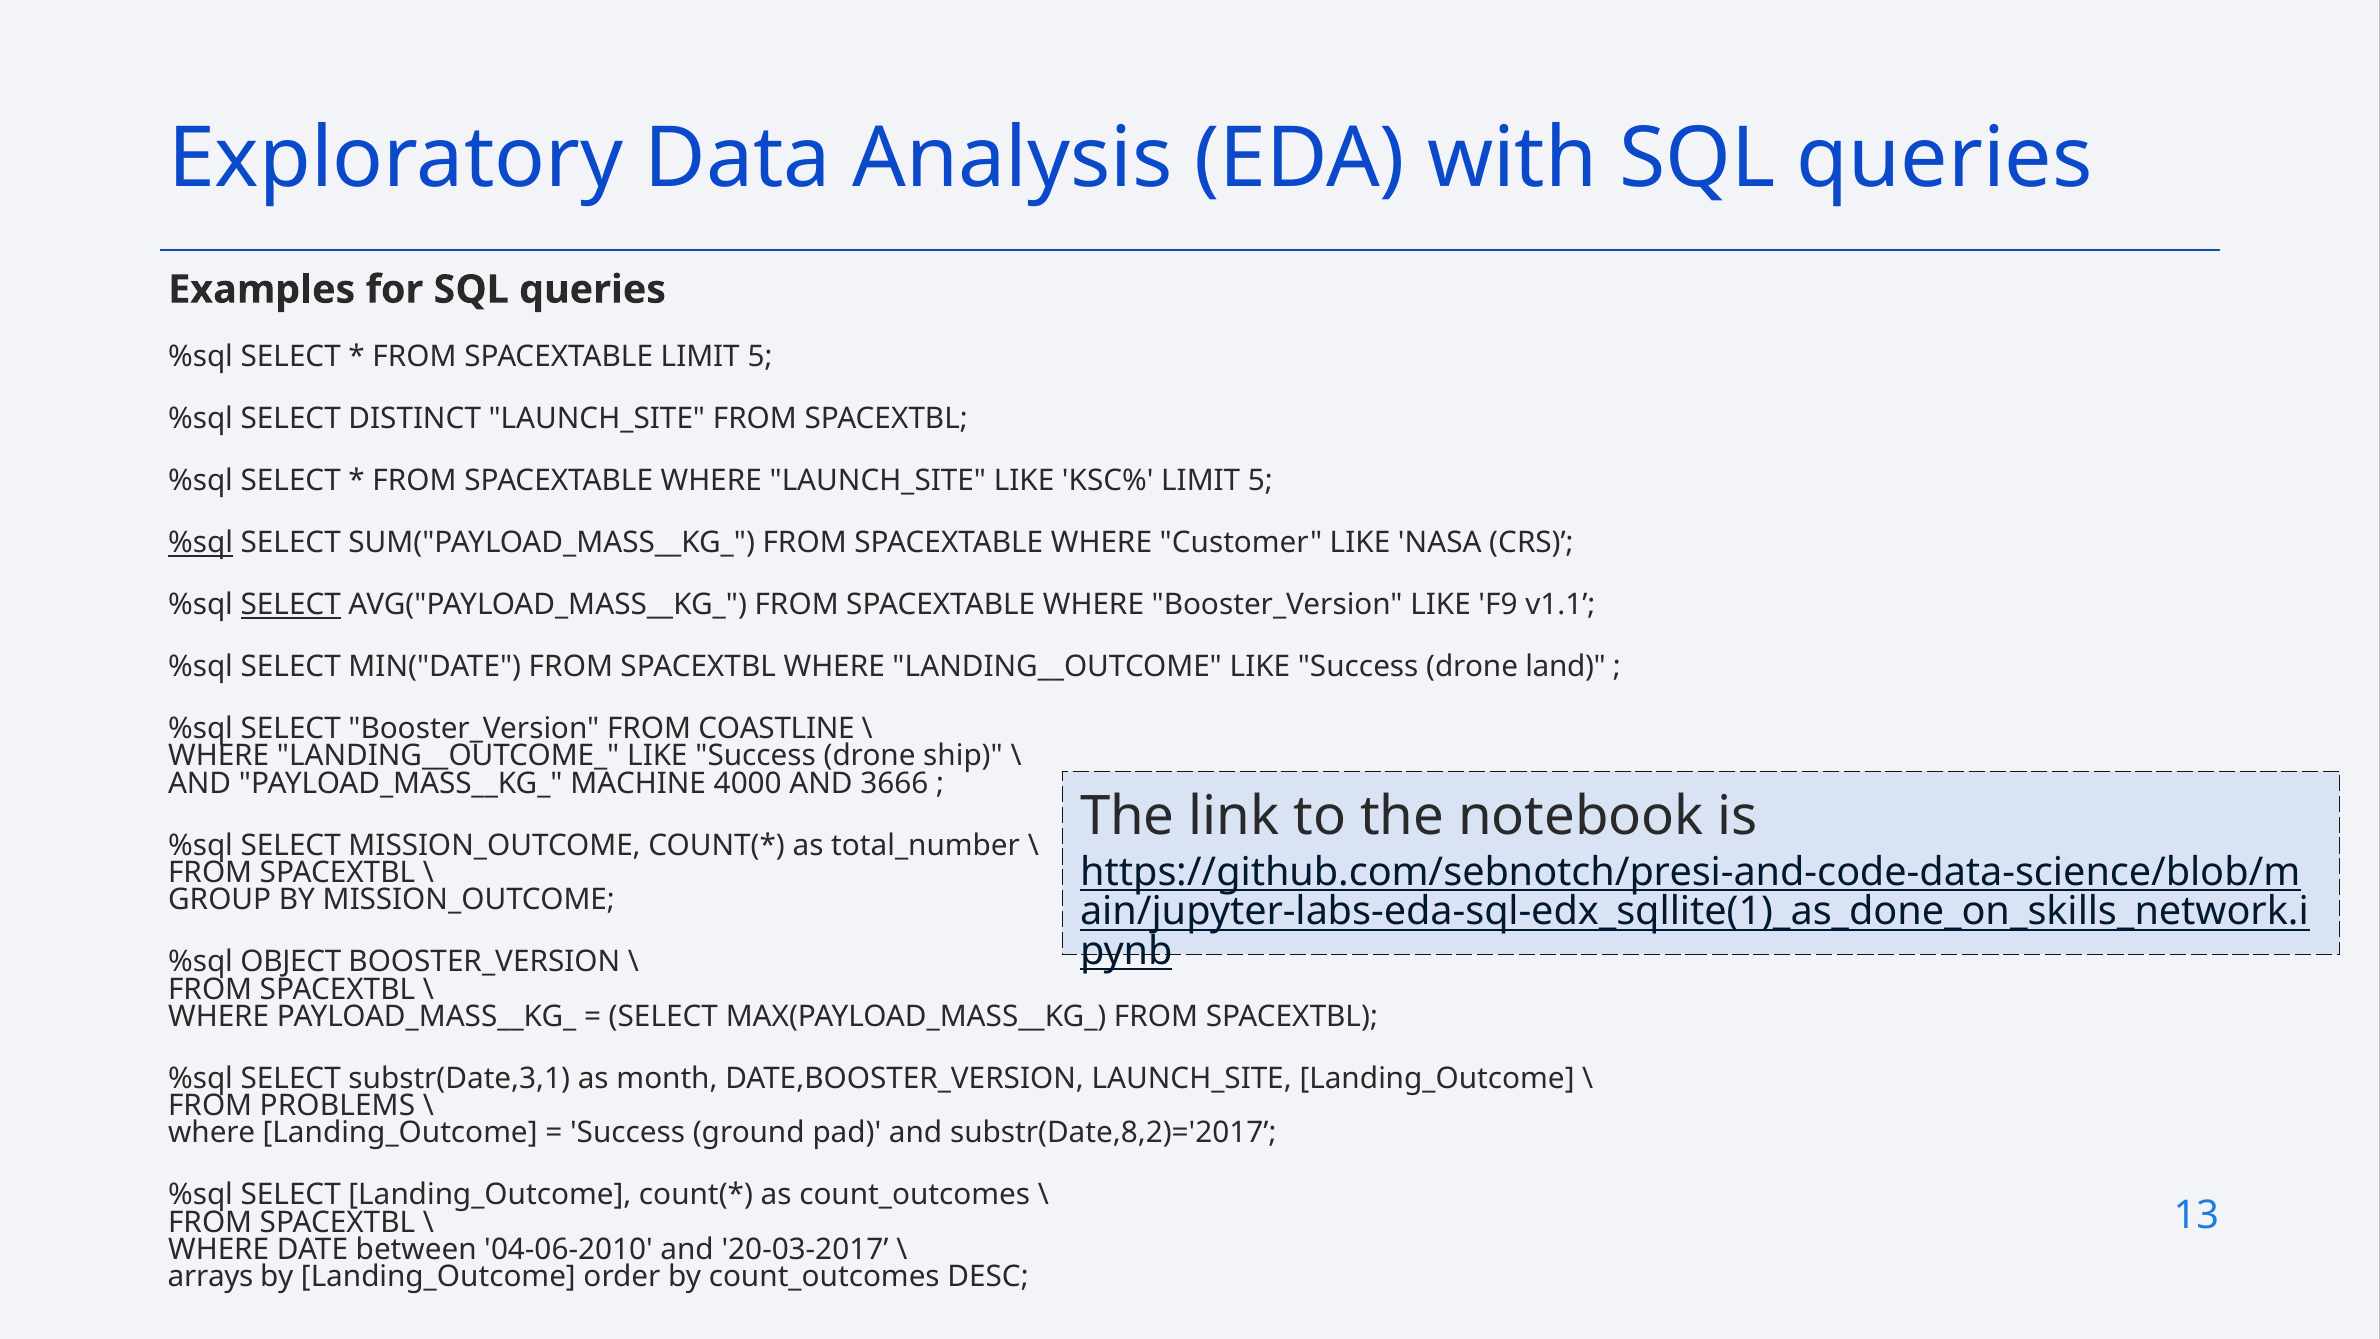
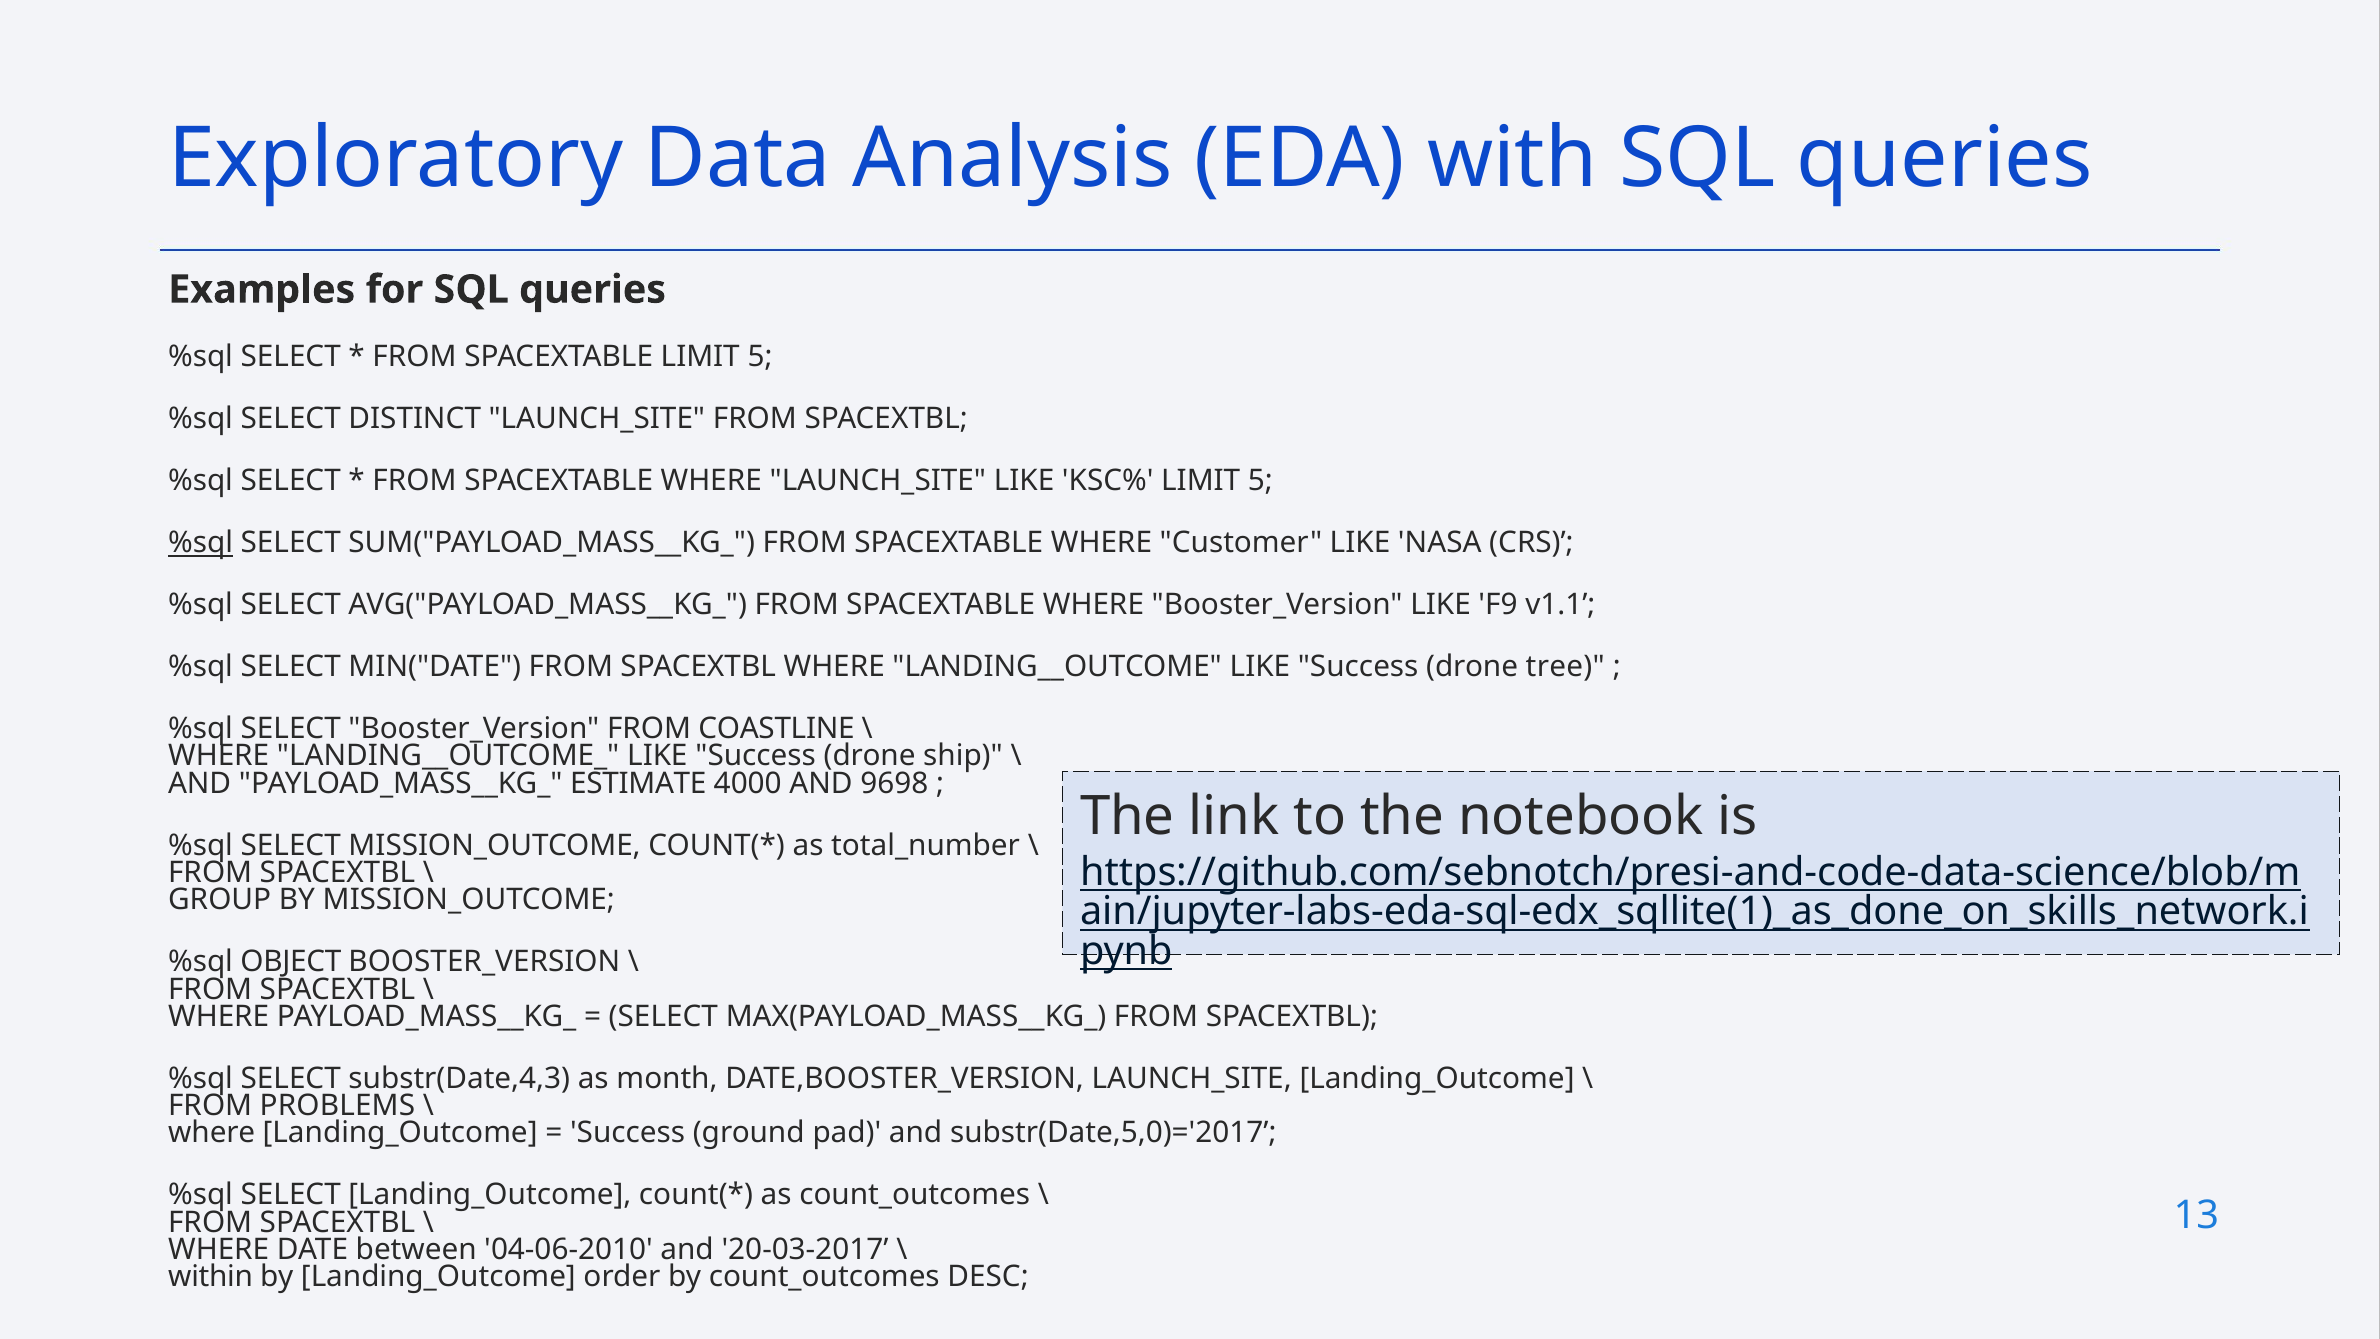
SELECT underline: present -> none (291, 605)
land: land -> tree (1565, 667)
MACHINE: MACHINE -> ESTIMATE (638, 783)
3666: 3666 -> 9698 (894, 783)
substr(Date,3,1: substr(Date,3,1 -> substr(Date,4,3 (459, 1078)
substr(Date,8,2)='2017: substr(Date,8,2)='2017 -> substr(Date,5,0)='2017 (1113, 1133)
arrays: arrays -> within (211, 1277)
